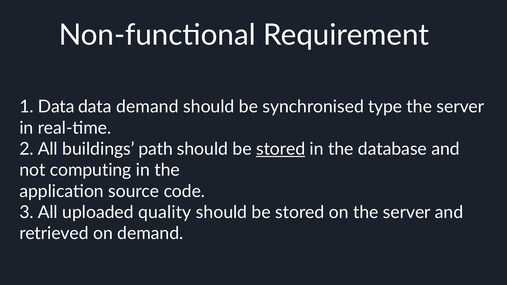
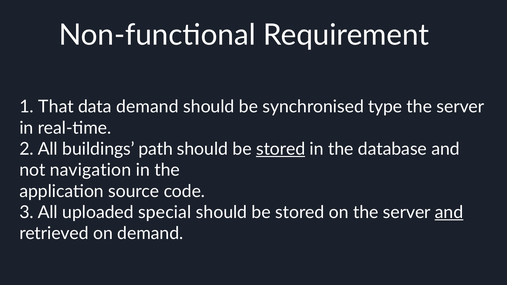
1 Data: Data -> That (56, 107)
computing: computing -> navigation (91, 170)
quality: quality -> special (165, 212)
and underline: none -> present (449, 212)
